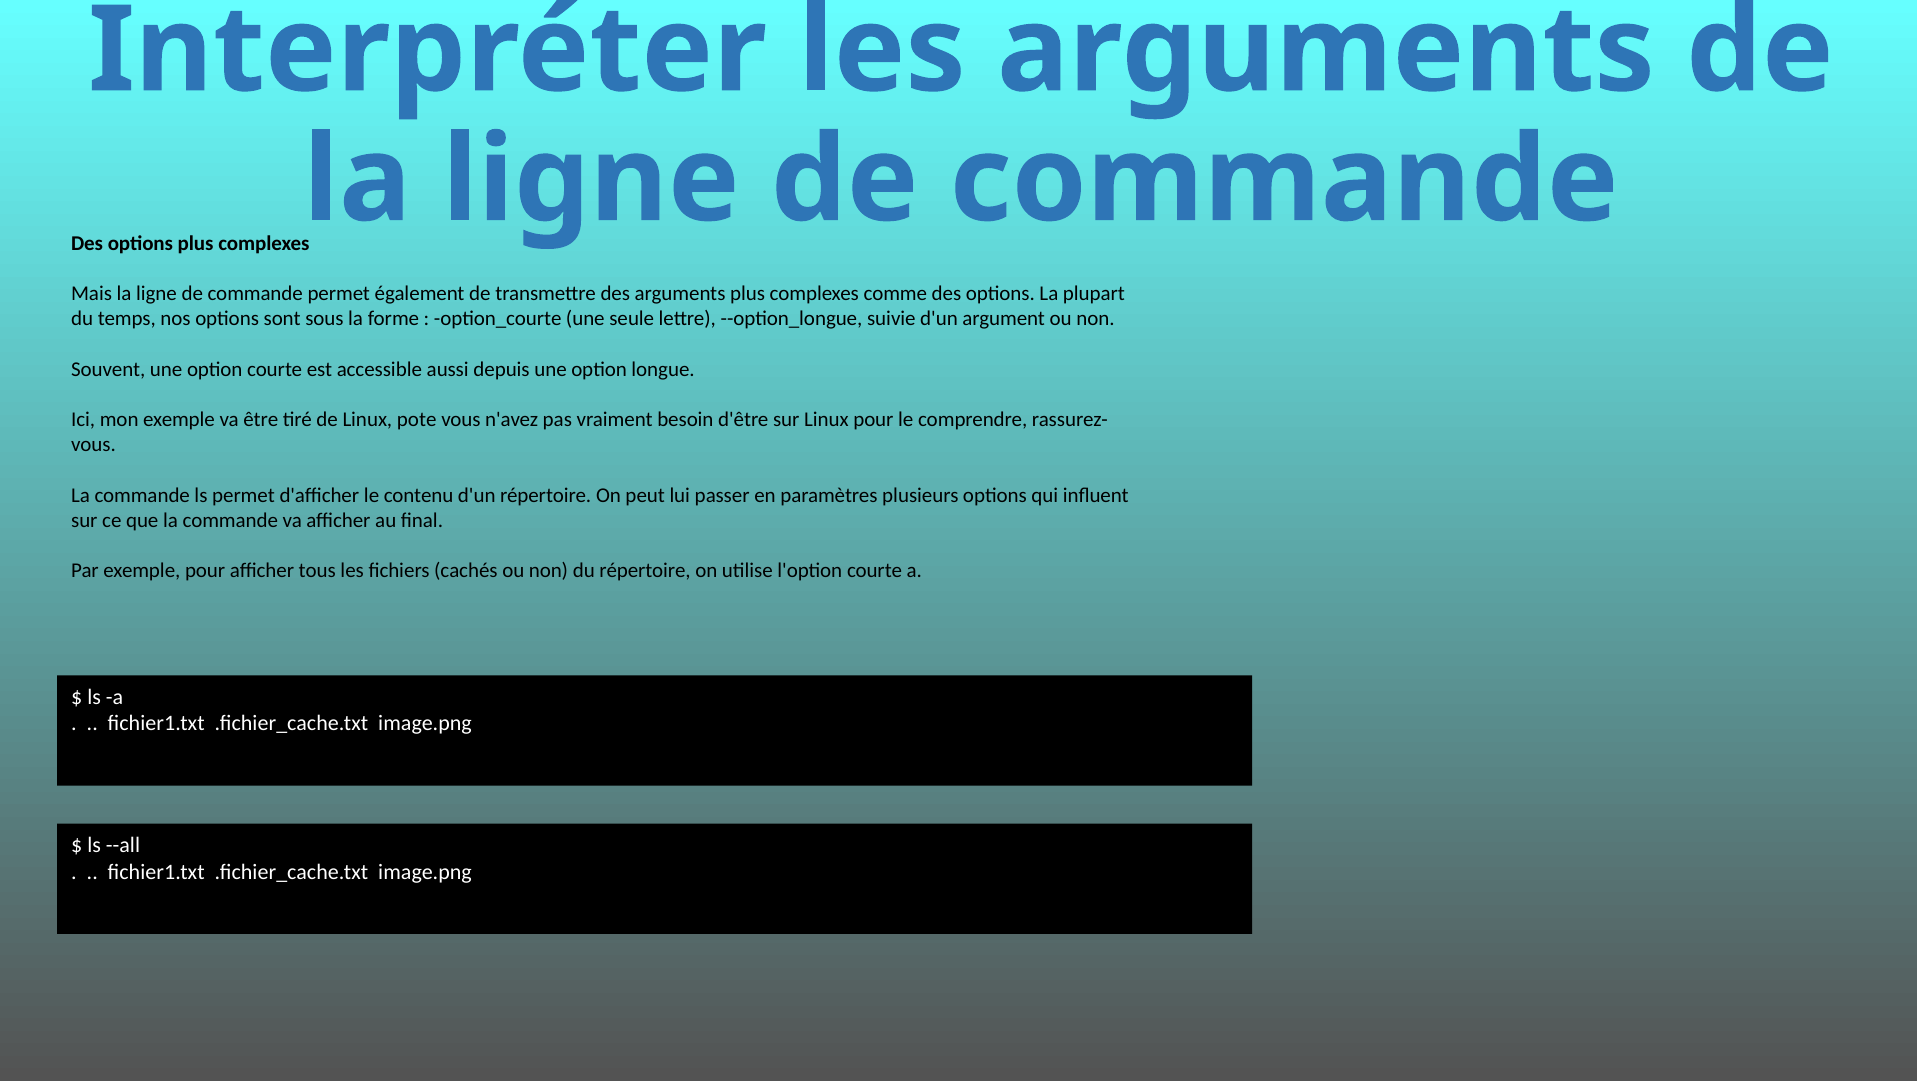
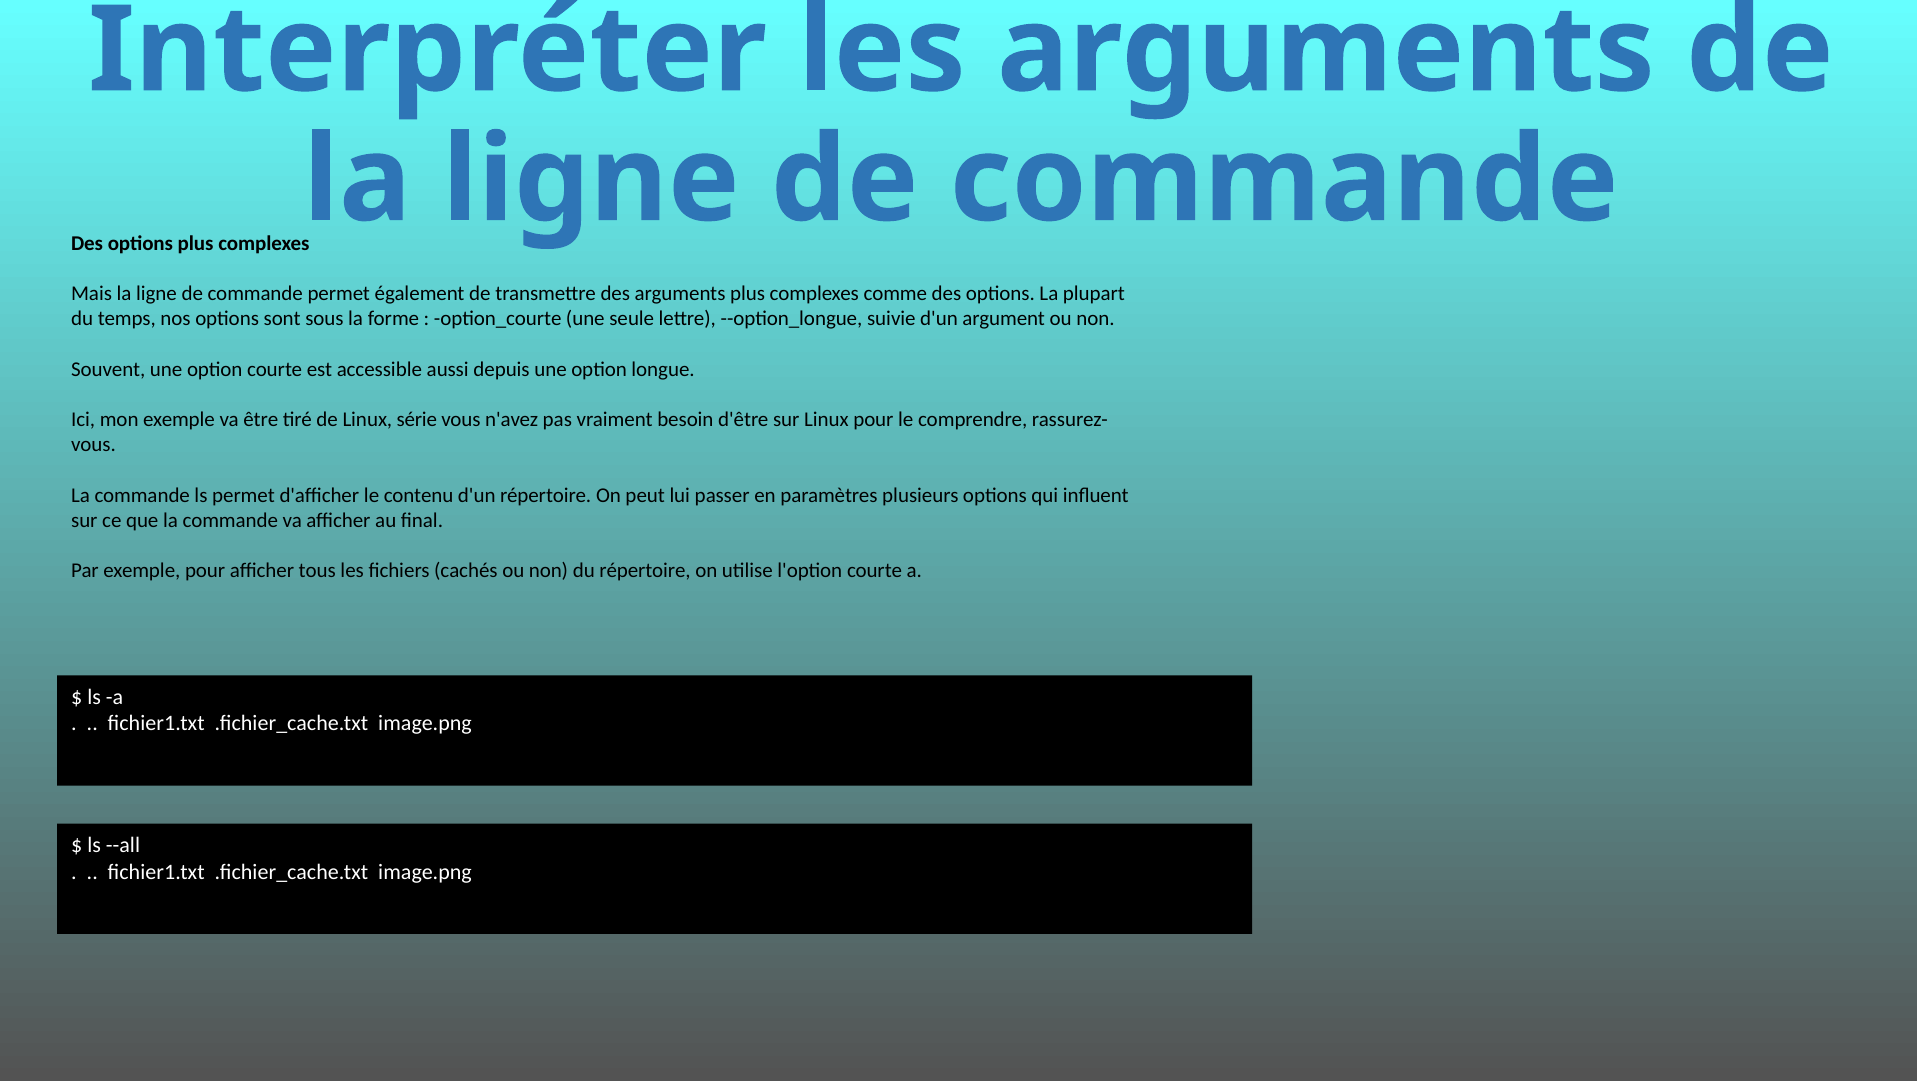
pote: pote -> série (417, 420)
